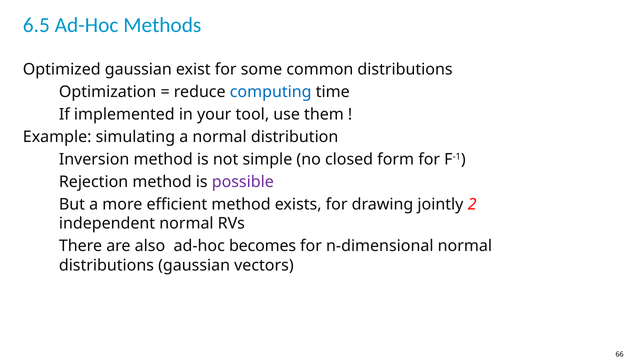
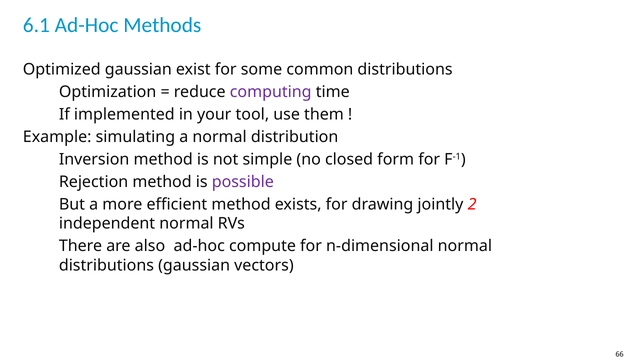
6.5: 6.5 -> 6.1 (36, 25)
computing colour: blue -> purple (271, 92)
becomes: becomes -> compute (262, 246)
